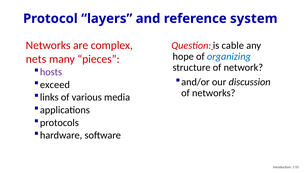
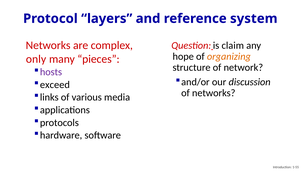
cable: cable -> claim (233, 45)
organizing colour: blue -> orange (229, 56)
nets: nets -> only (36, 59)
